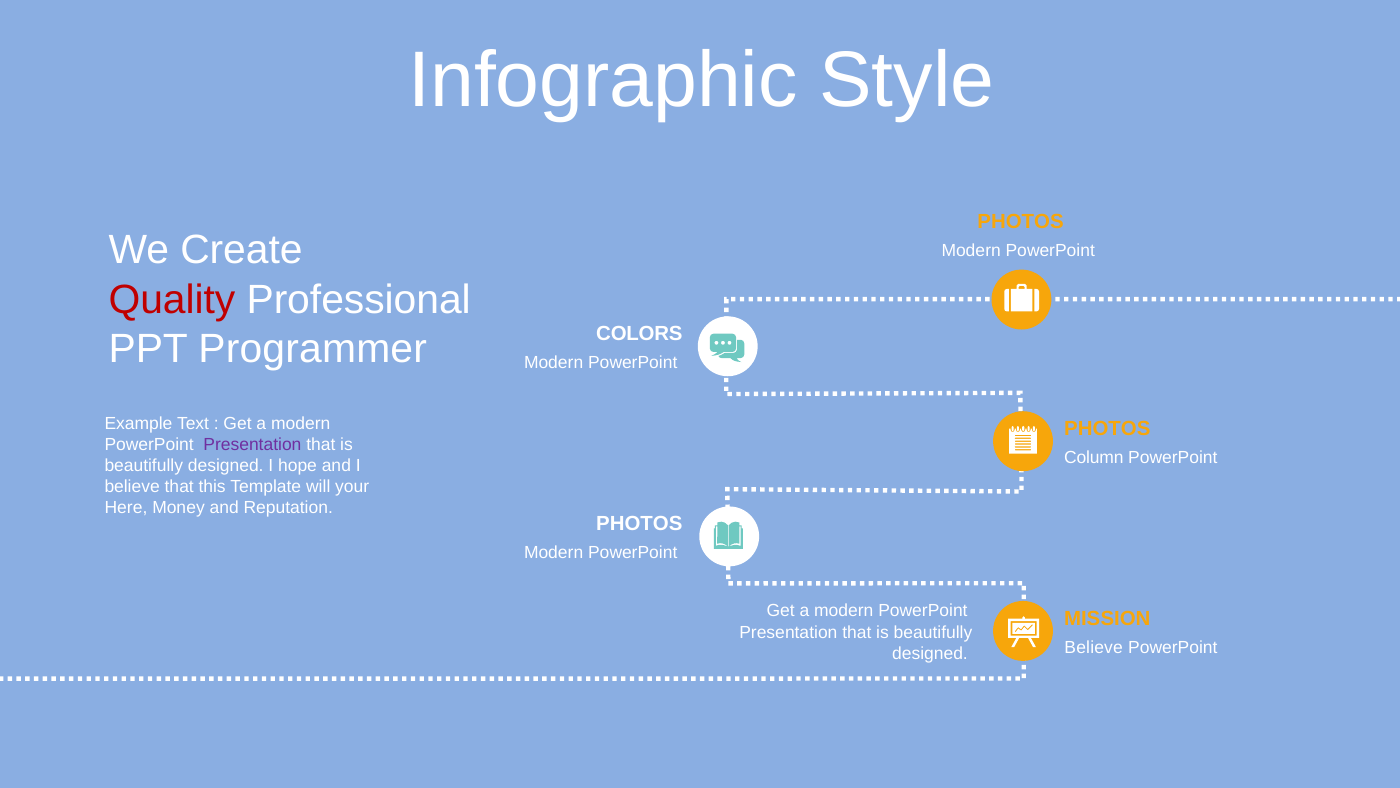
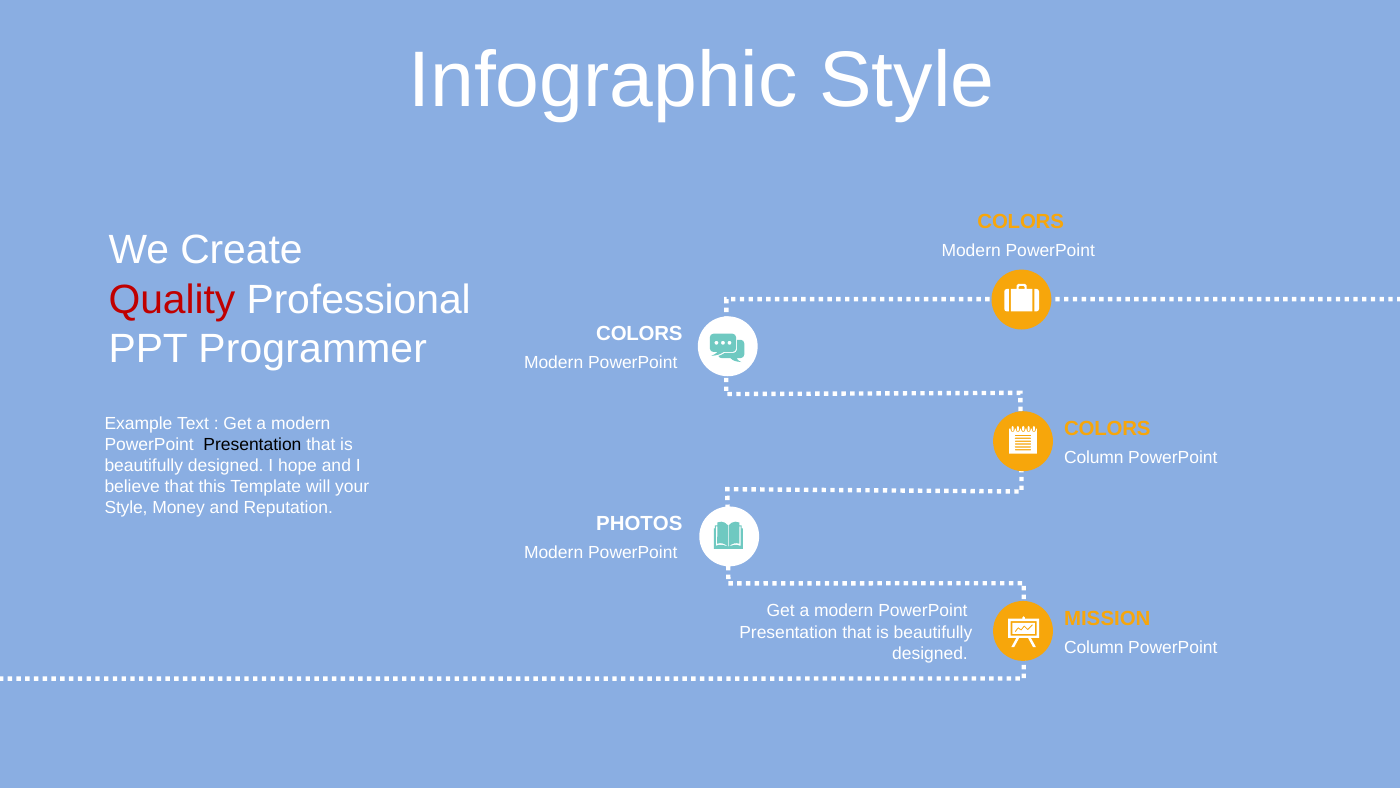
PHOTOS: PHOTOS -> COLORS (1021, 222)
PHOTOS: PHOTOS -> COLORS (1107, 429)
Presentation colour: purple -> black (252, 444)
Here: Here -> Style (126, 507)
designed Believe: Believe -> Column (1094, 647)
